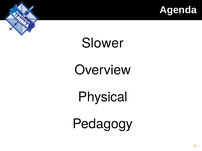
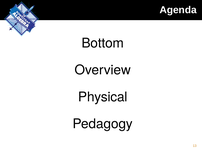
Slower: Slower -> Bottom (103, 43)
